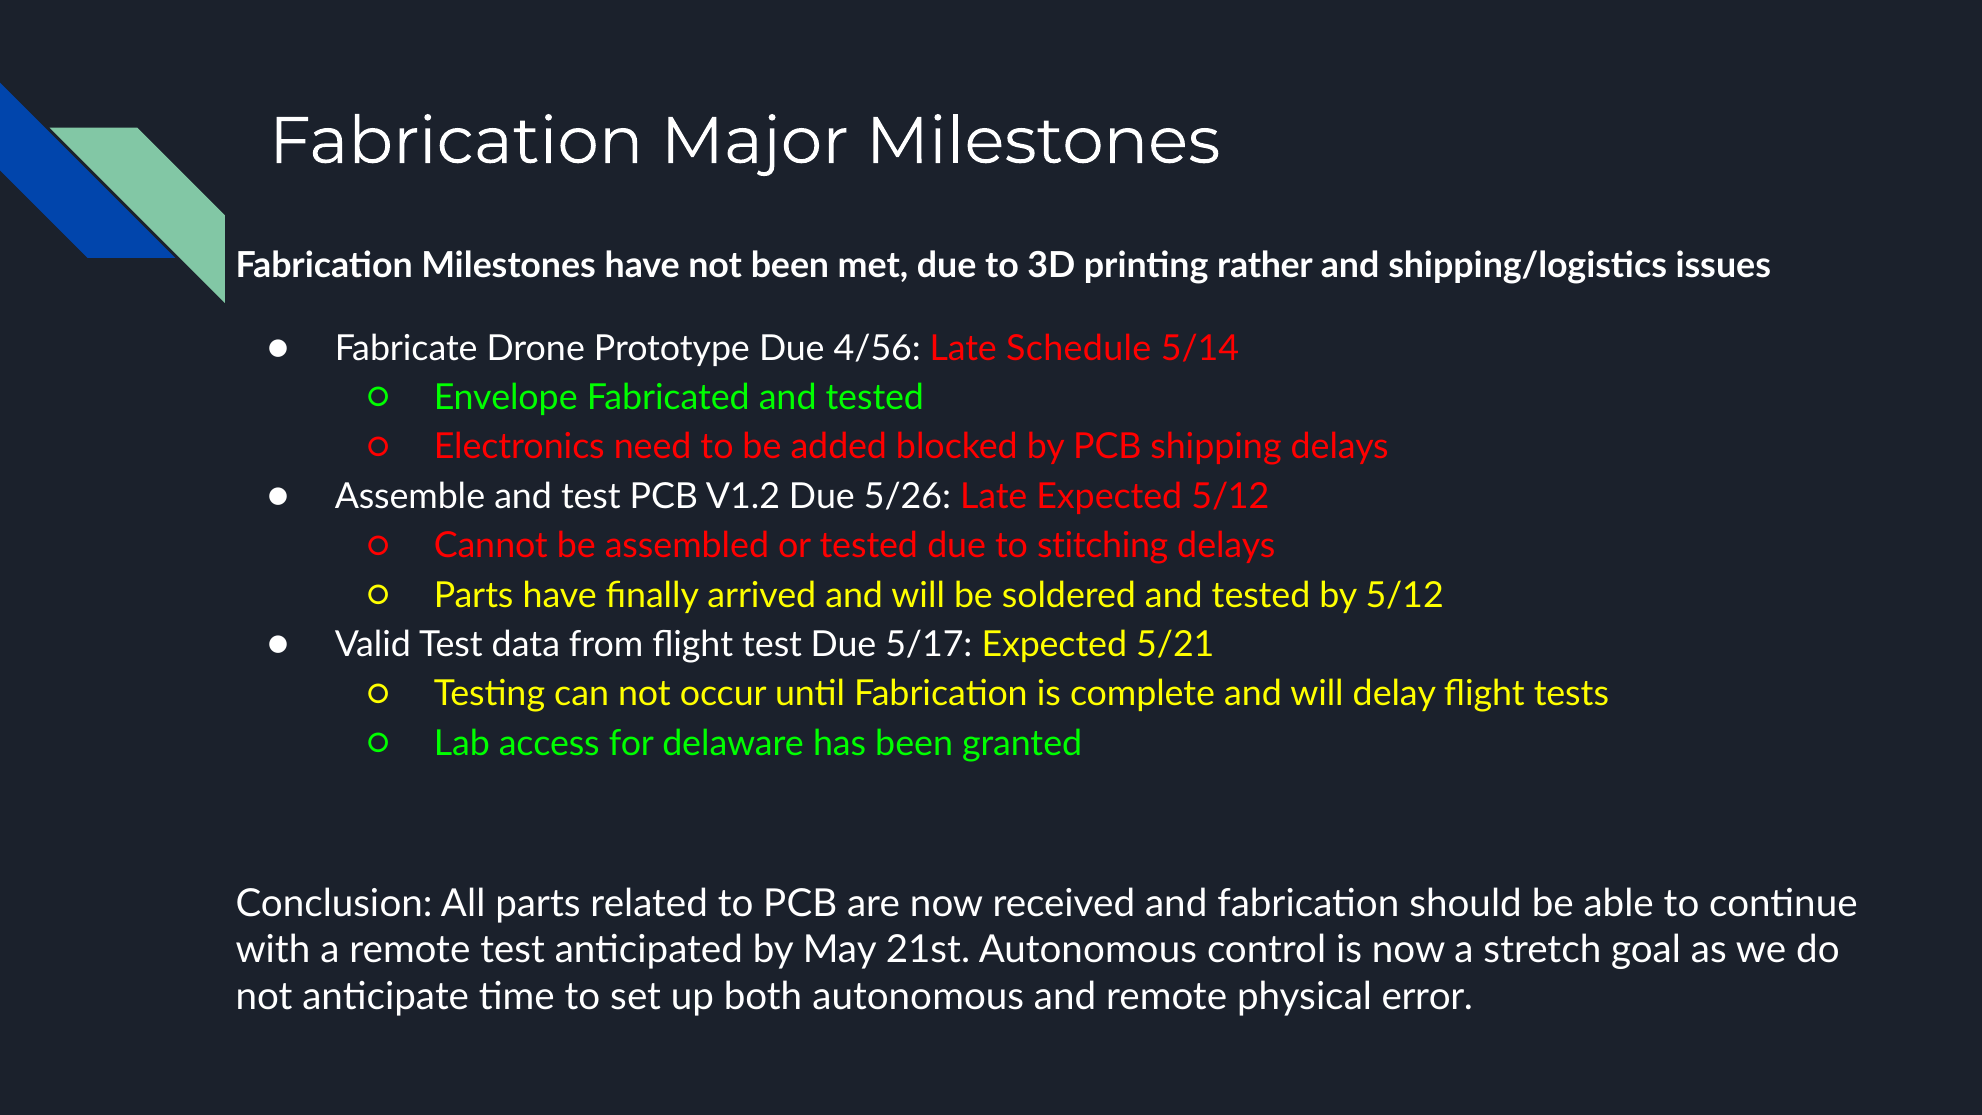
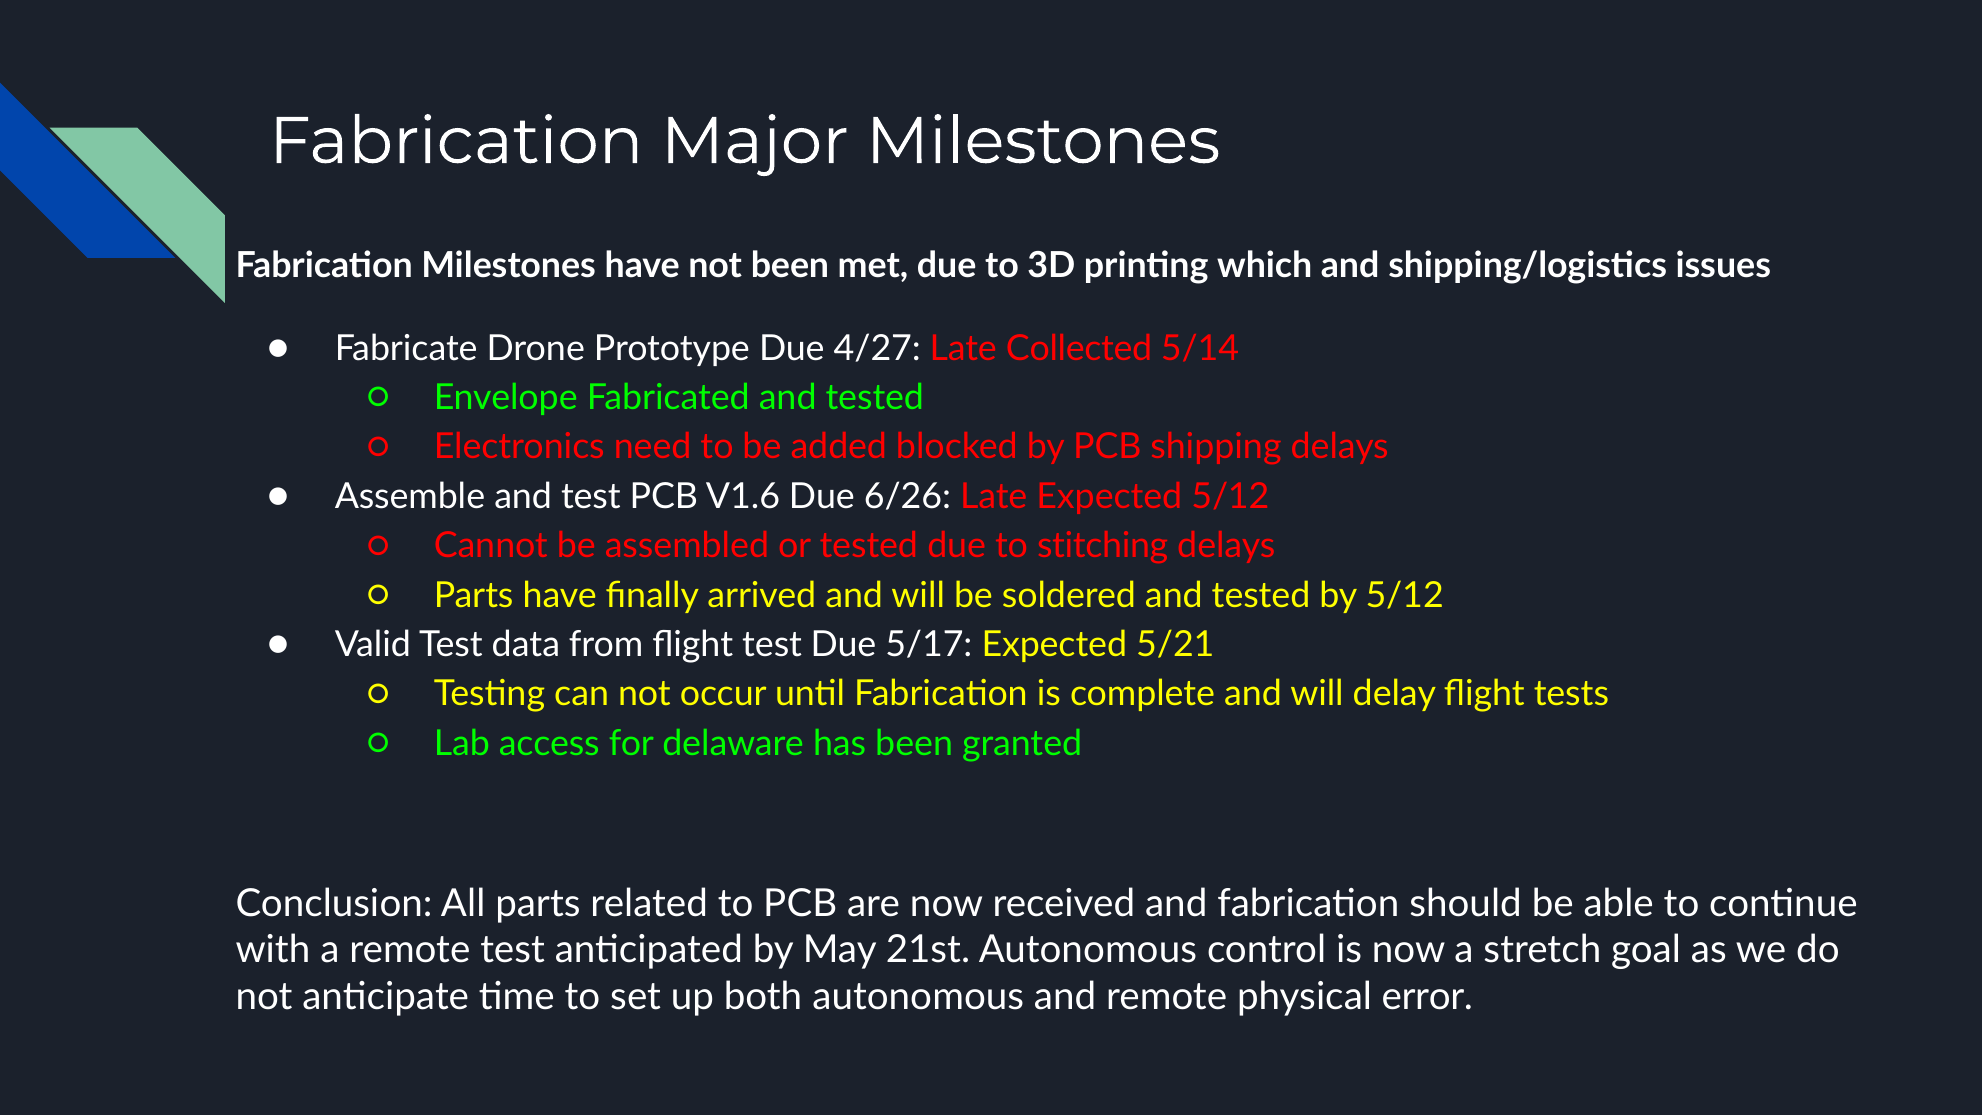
rather: rather -> which (1265, 266)
4/56: 4/56 -> 4/27 (877, 348)
Schedule: Schedule -> Collected (1079, 348)
V1.2: V1.2 -> V1.6 (743, 496)
5/26: 5/26 -> 6/26 (907, 496)
